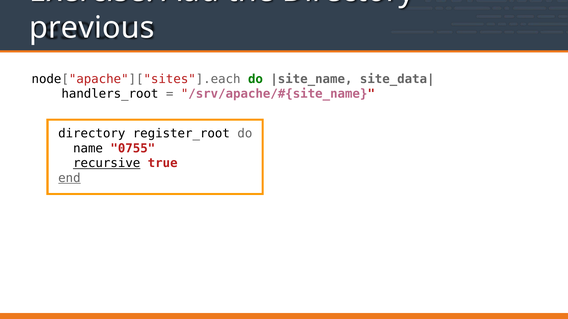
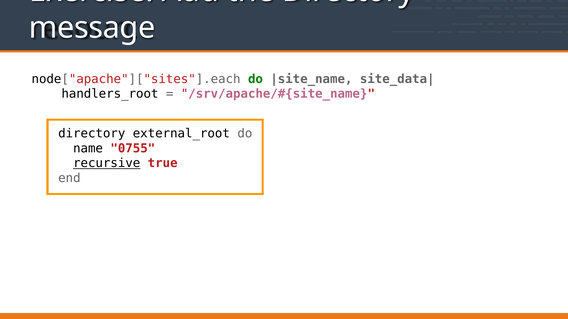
previous: previous -> message (92, 28)
register_root: register_root -> external_root (181, 134)
end underline: present -> none (69, 178)
